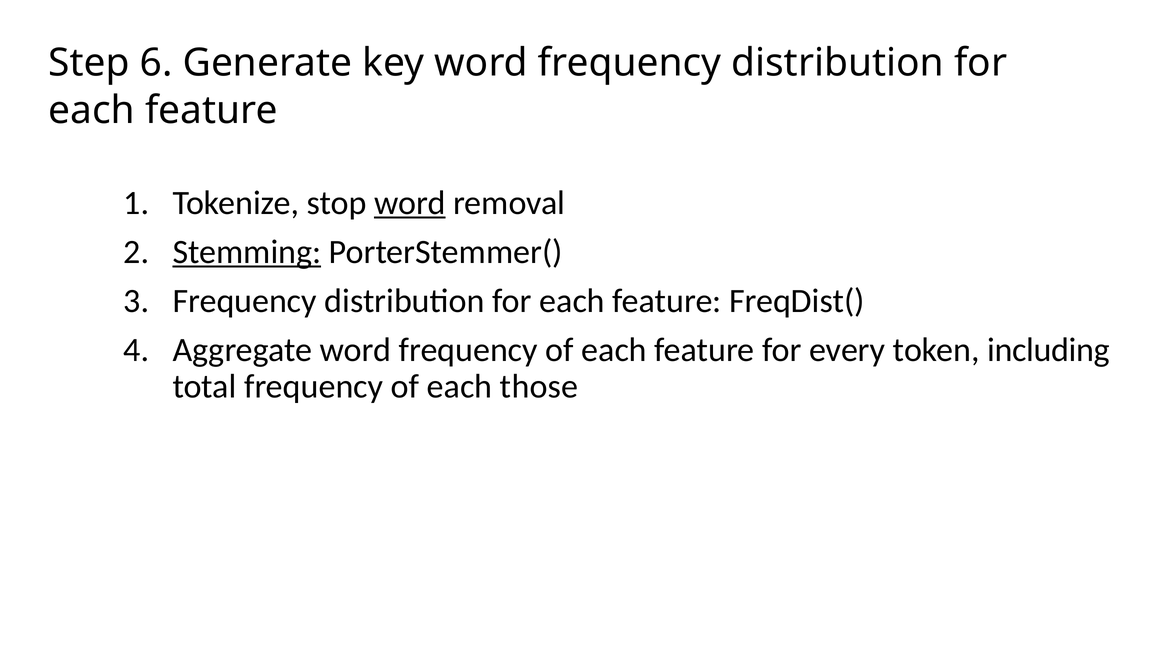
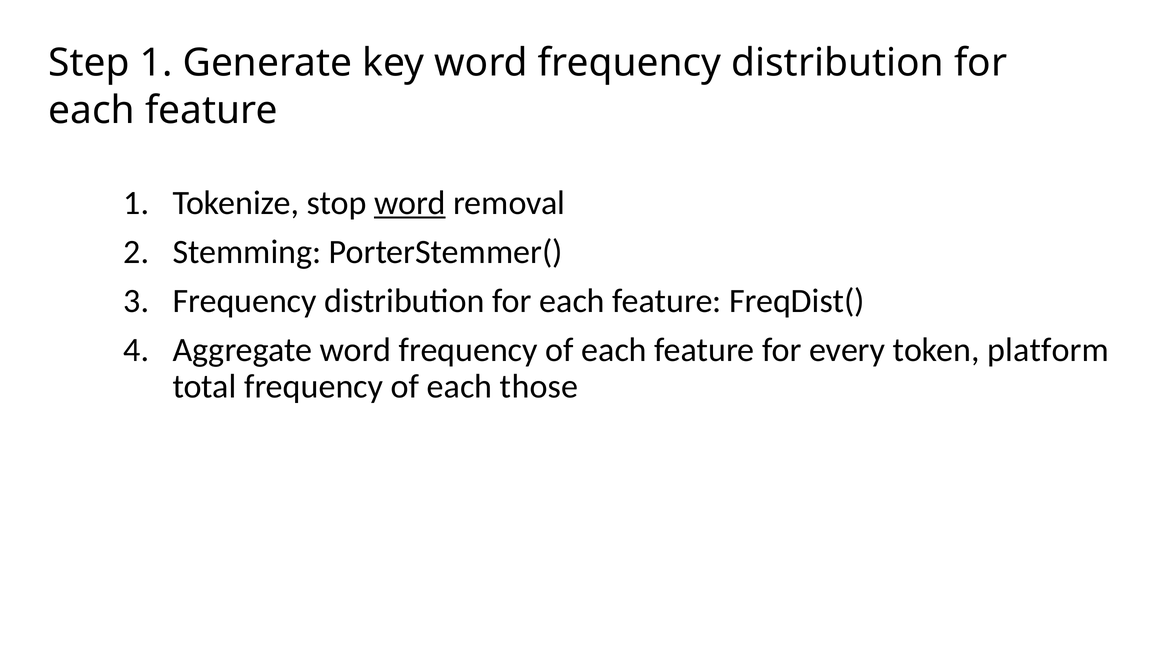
Step 6: 6 -> 1 (156, 63)
Stemming underline: present -> none (247, 252)
including: including -> platform (1048, 350)
